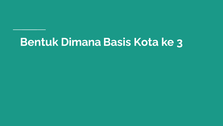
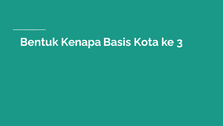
Dimana: Dimana -> Kenapa (81, 42)
